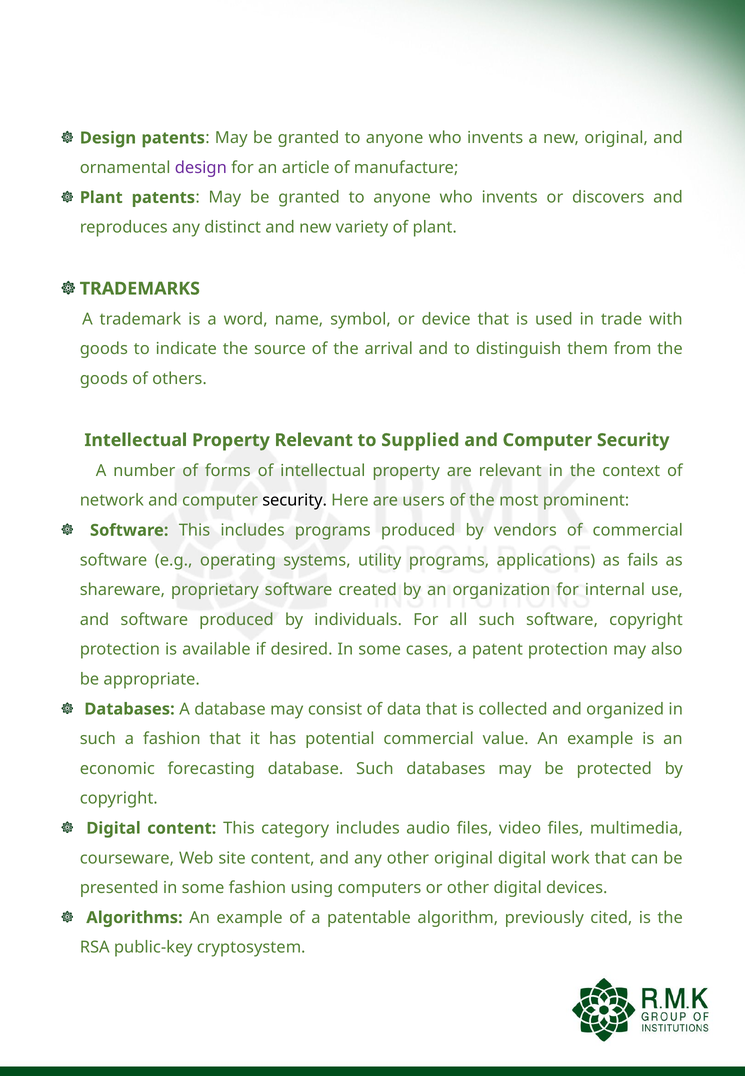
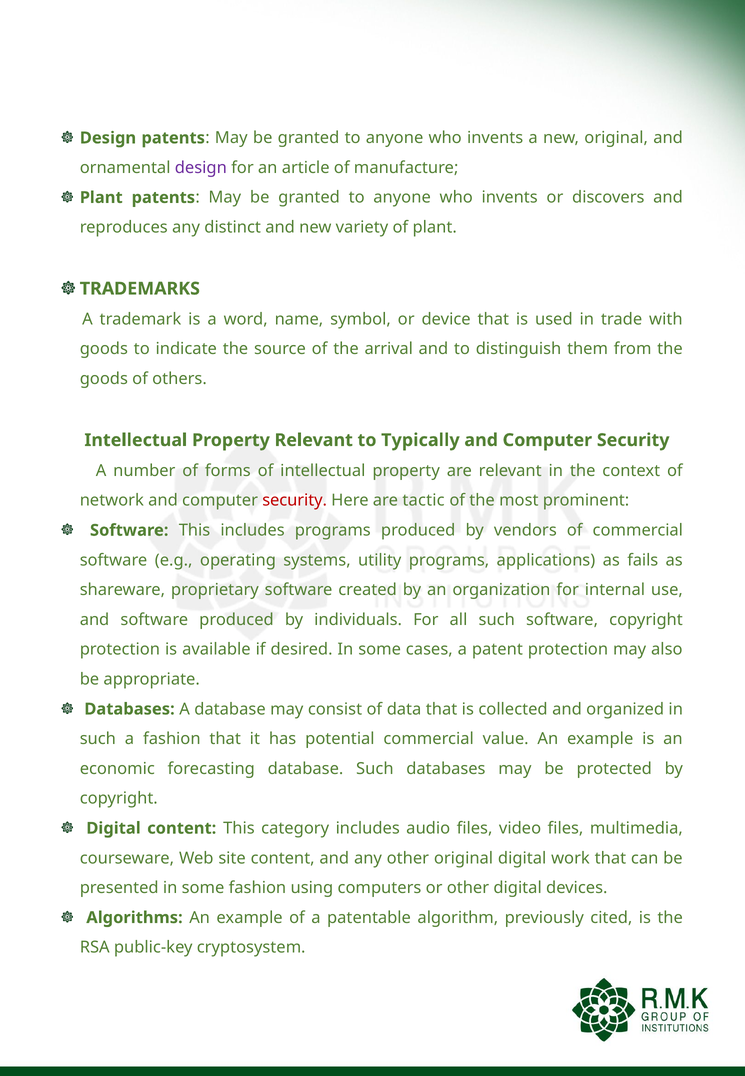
Supplied: Supplied -> Typically (420, 440)
security colour: black -> red (295, 501)
users: users -> tactic (424, 501)
